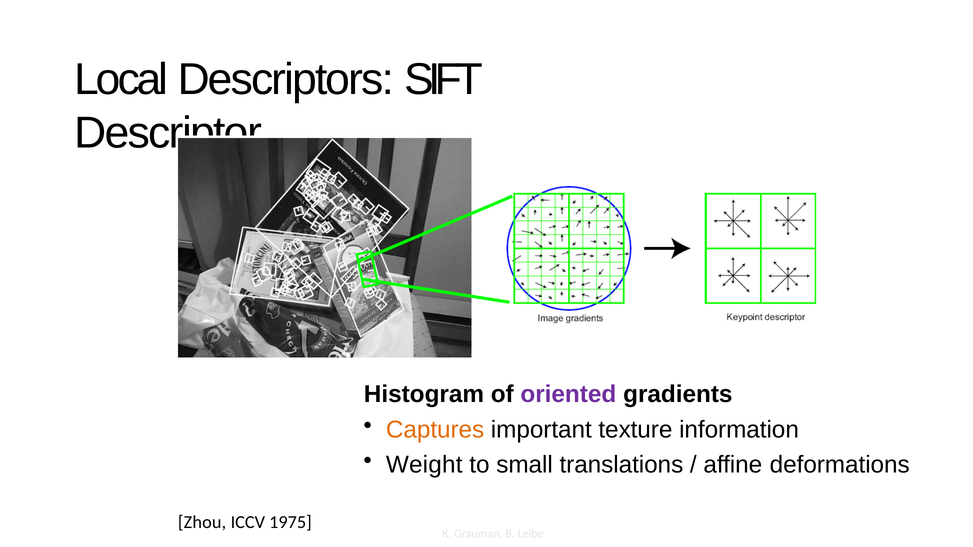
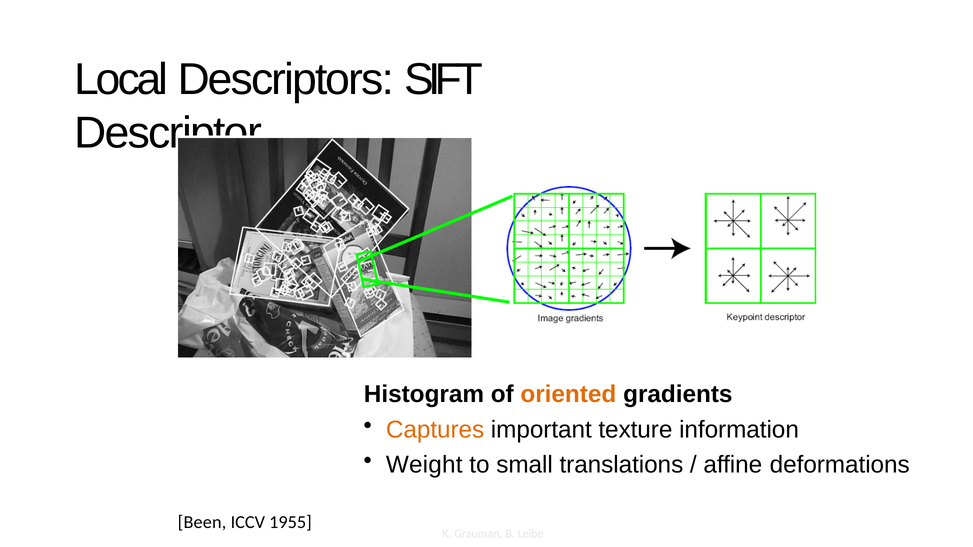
oriented colour: purple -> orange (568, 395)
Zhou: Zhou -> Been (202, 523)
1975: 1975 -> 1955 (290, 523)
